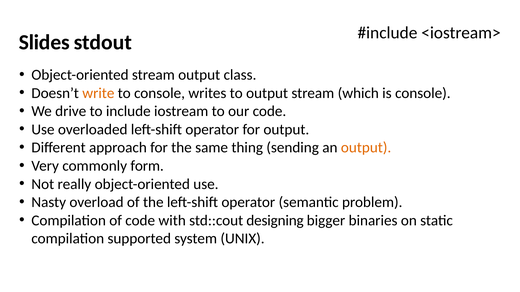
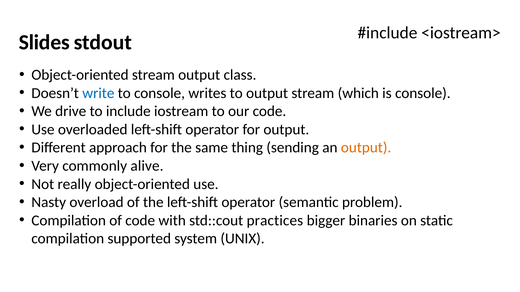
write colour: orange -> blue (98, 93)
form: form -> alive (147, 166)
designing: designing -> practices (275, 221)
